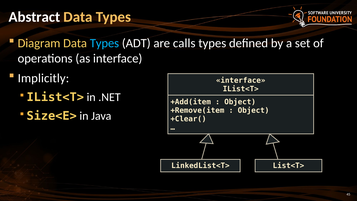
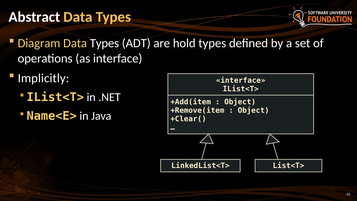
Types colour: light blue -> white (104, 43)
calls: calls -> hold (184, 43)
Size<E>: Size<E> -> Name<E> (52, 116)
